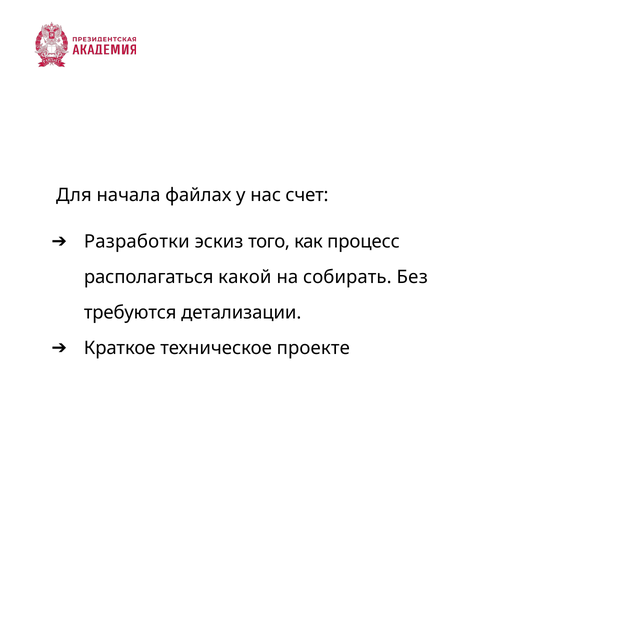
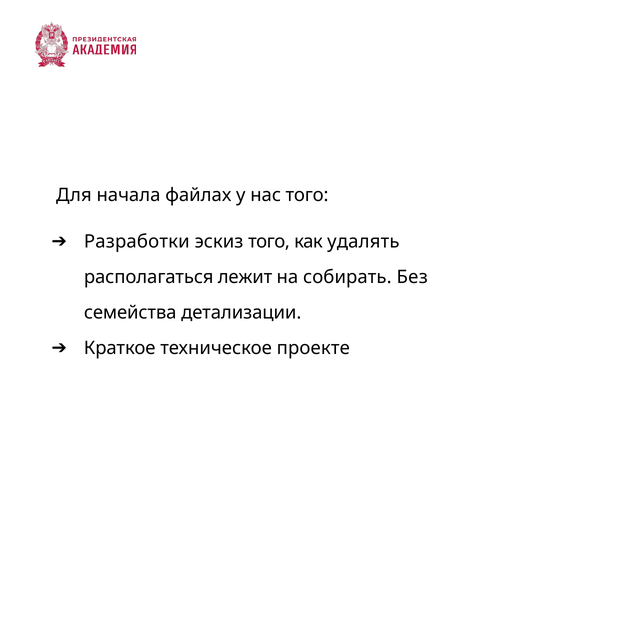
нас счет: счет -> того (307, 195)
процесс: процесс -> удалять (363, 241)
какой: какой -> лежит (245, 277)
требуются: требуются -> семейства (130, 313)
